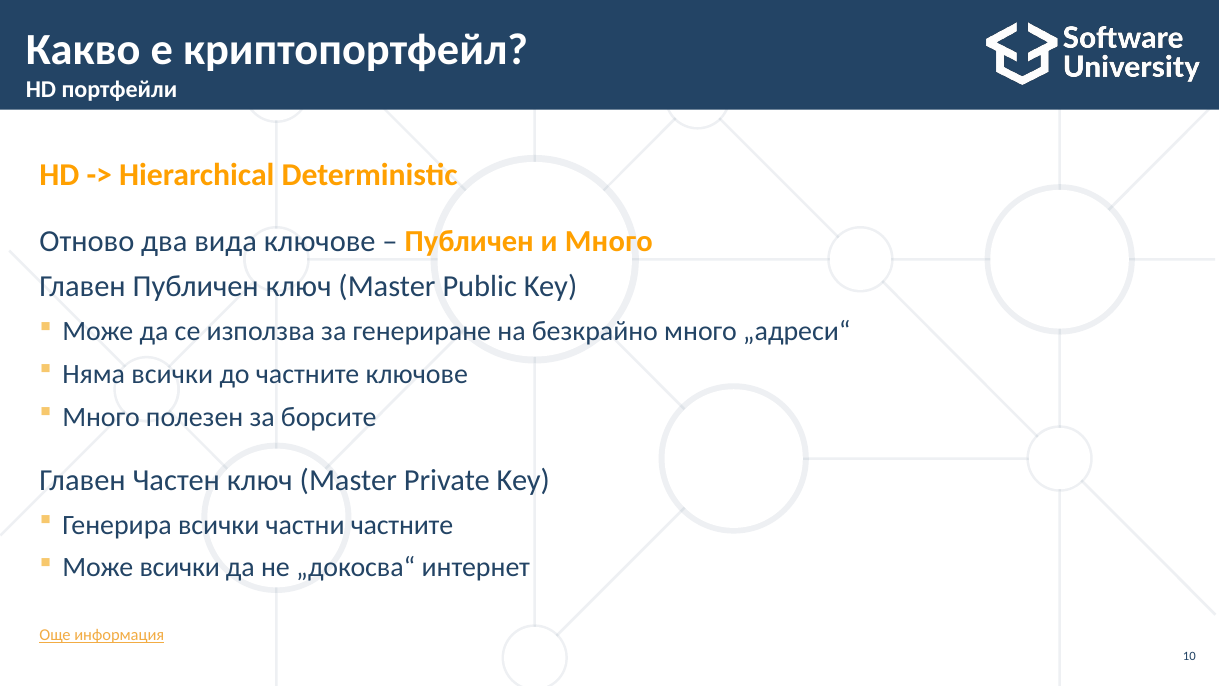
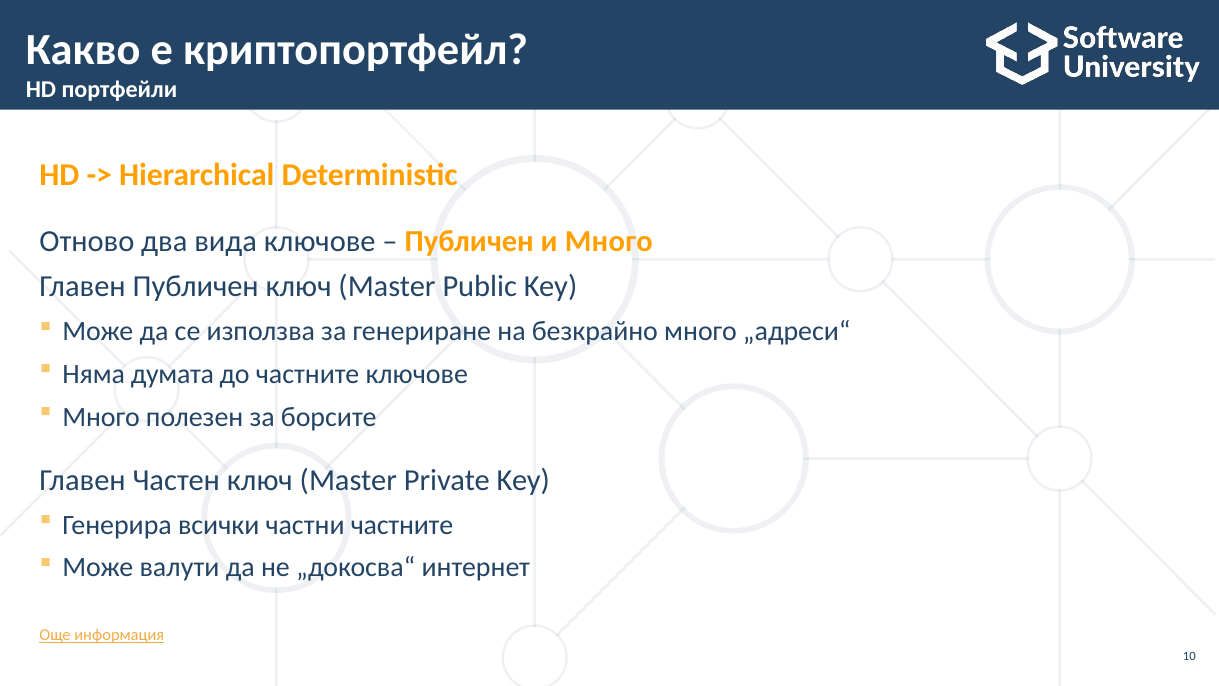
Няма всички: всички -> думата (172, 374)
Може всички: всички -> валути (180, 568)
